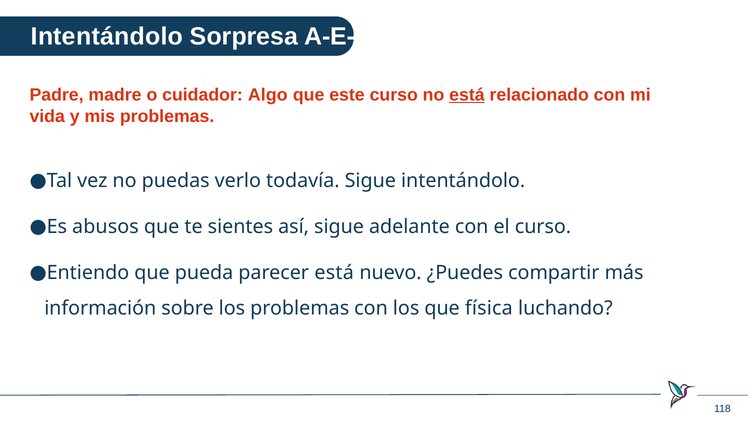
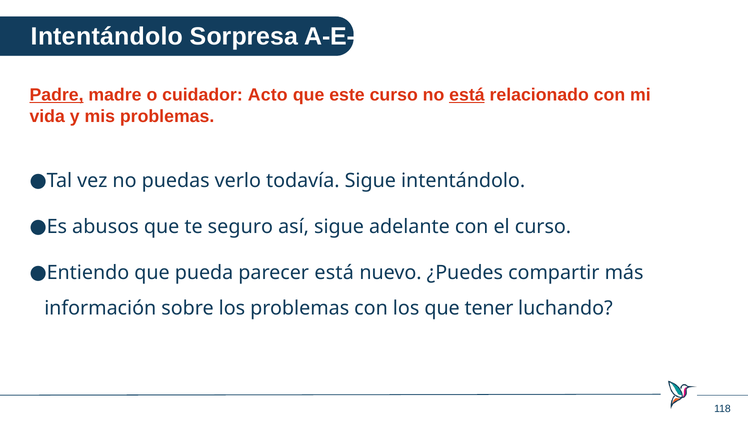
Padre underline: none -> present (57, 95)
Algo: Algo -> Acto (268, 95)
sientes: sientes -> seguro (240, 226)
física: física -> tener (489, 308)
